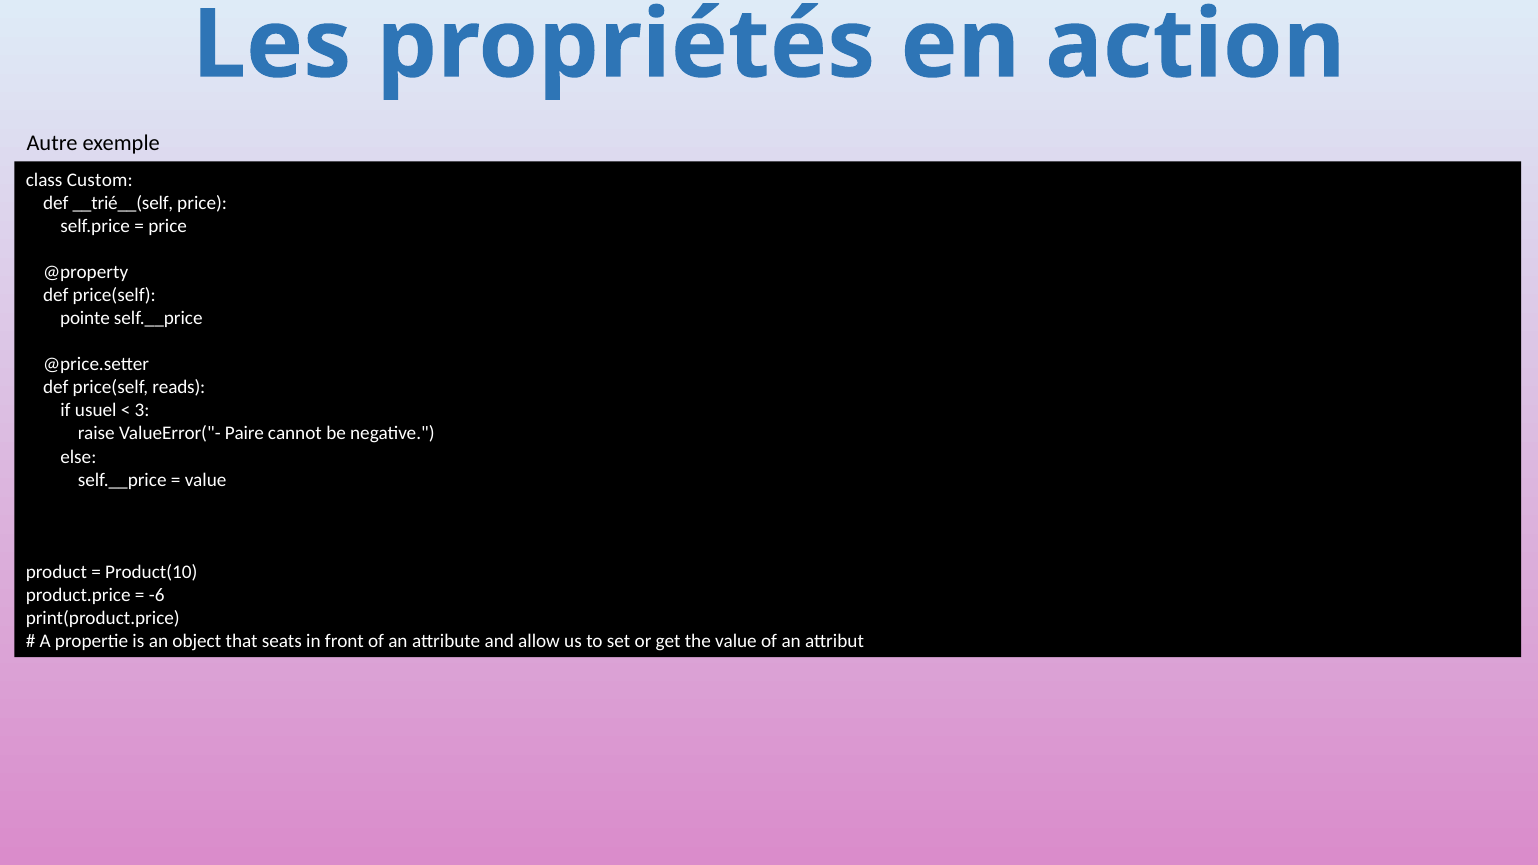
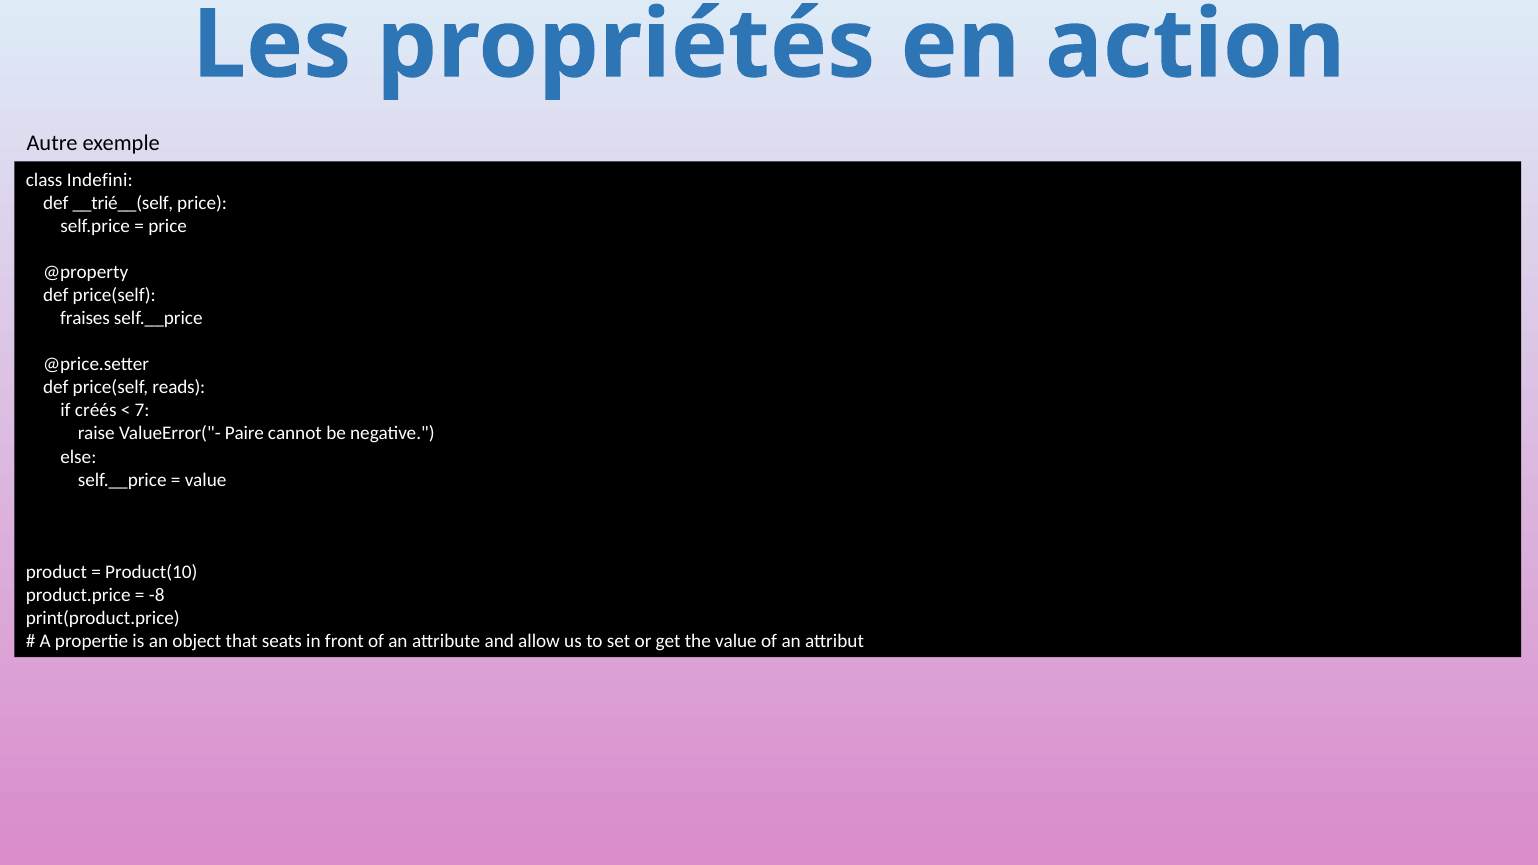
Custom: Custom -> Indefini (100, 180)
pointe: pointe -> fraises (85, 318)
usuel: usuel -> créés (96, 411)
3: 3 -> 7 (142, 411)
-6: -6 -> -8 (157, 595)
